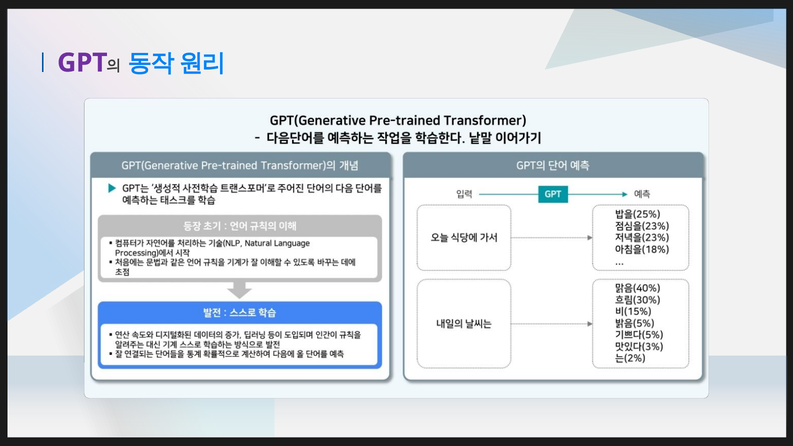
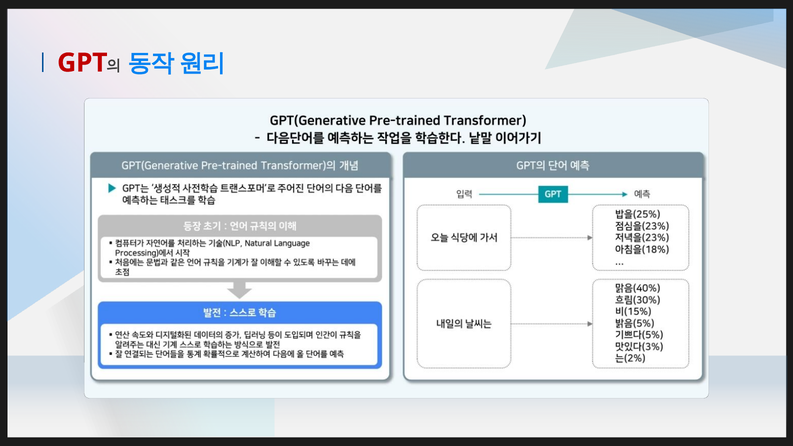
GPT colour: purple -> red (82, 63)
